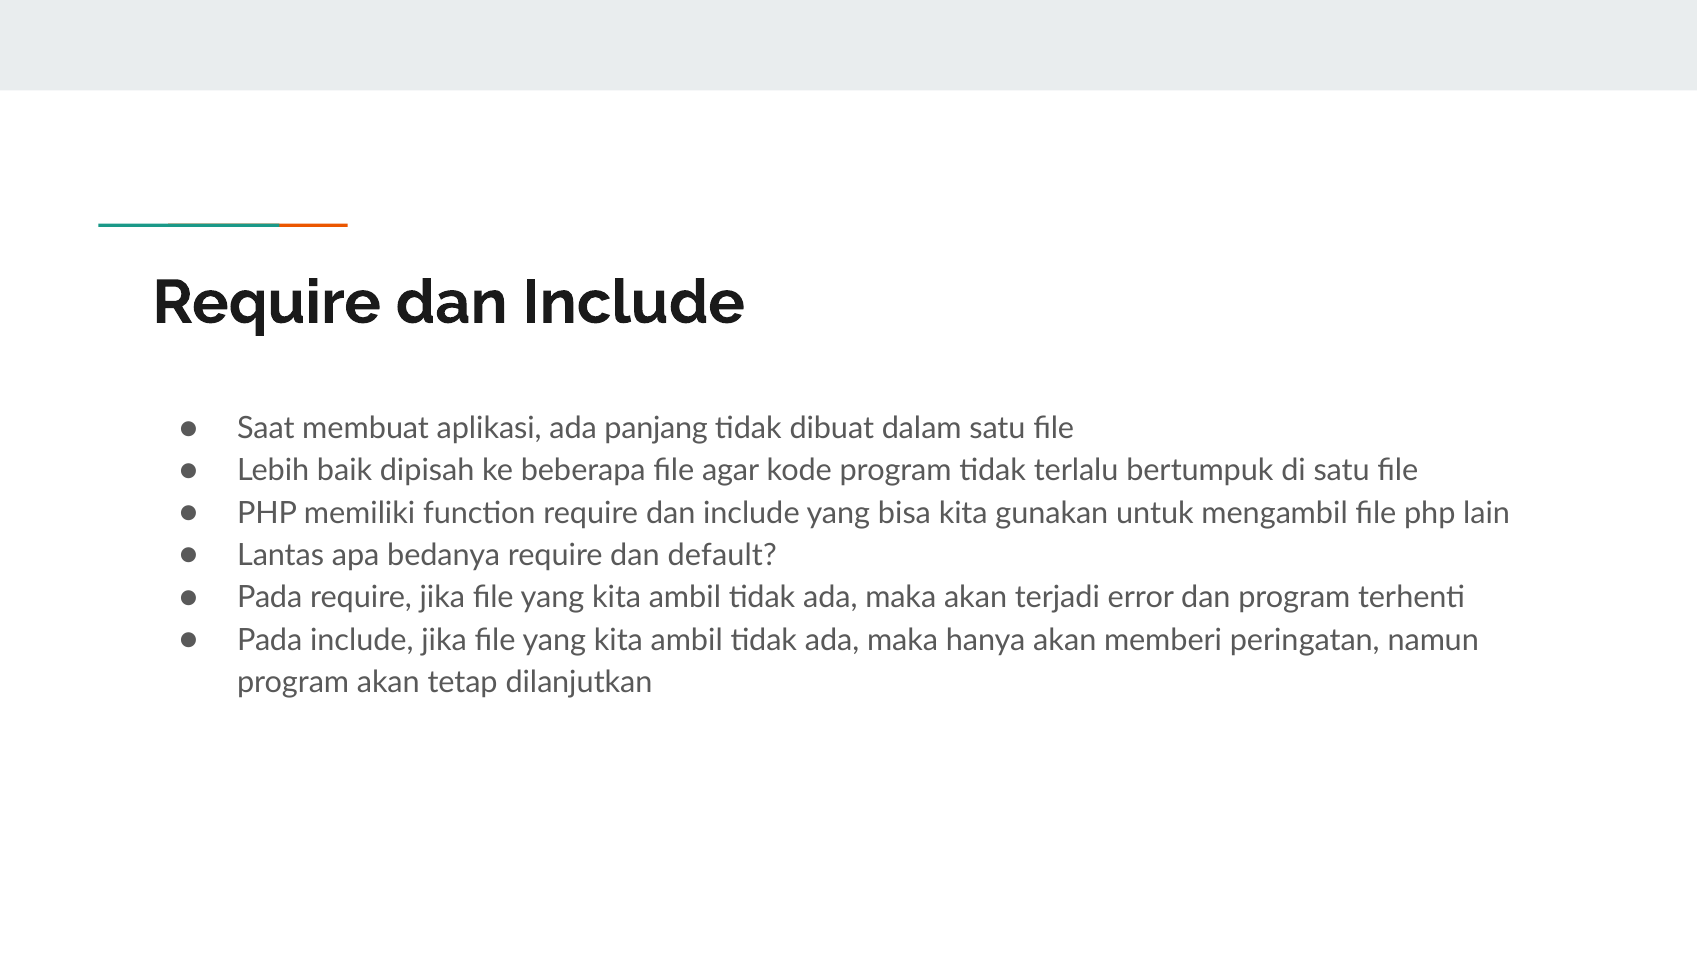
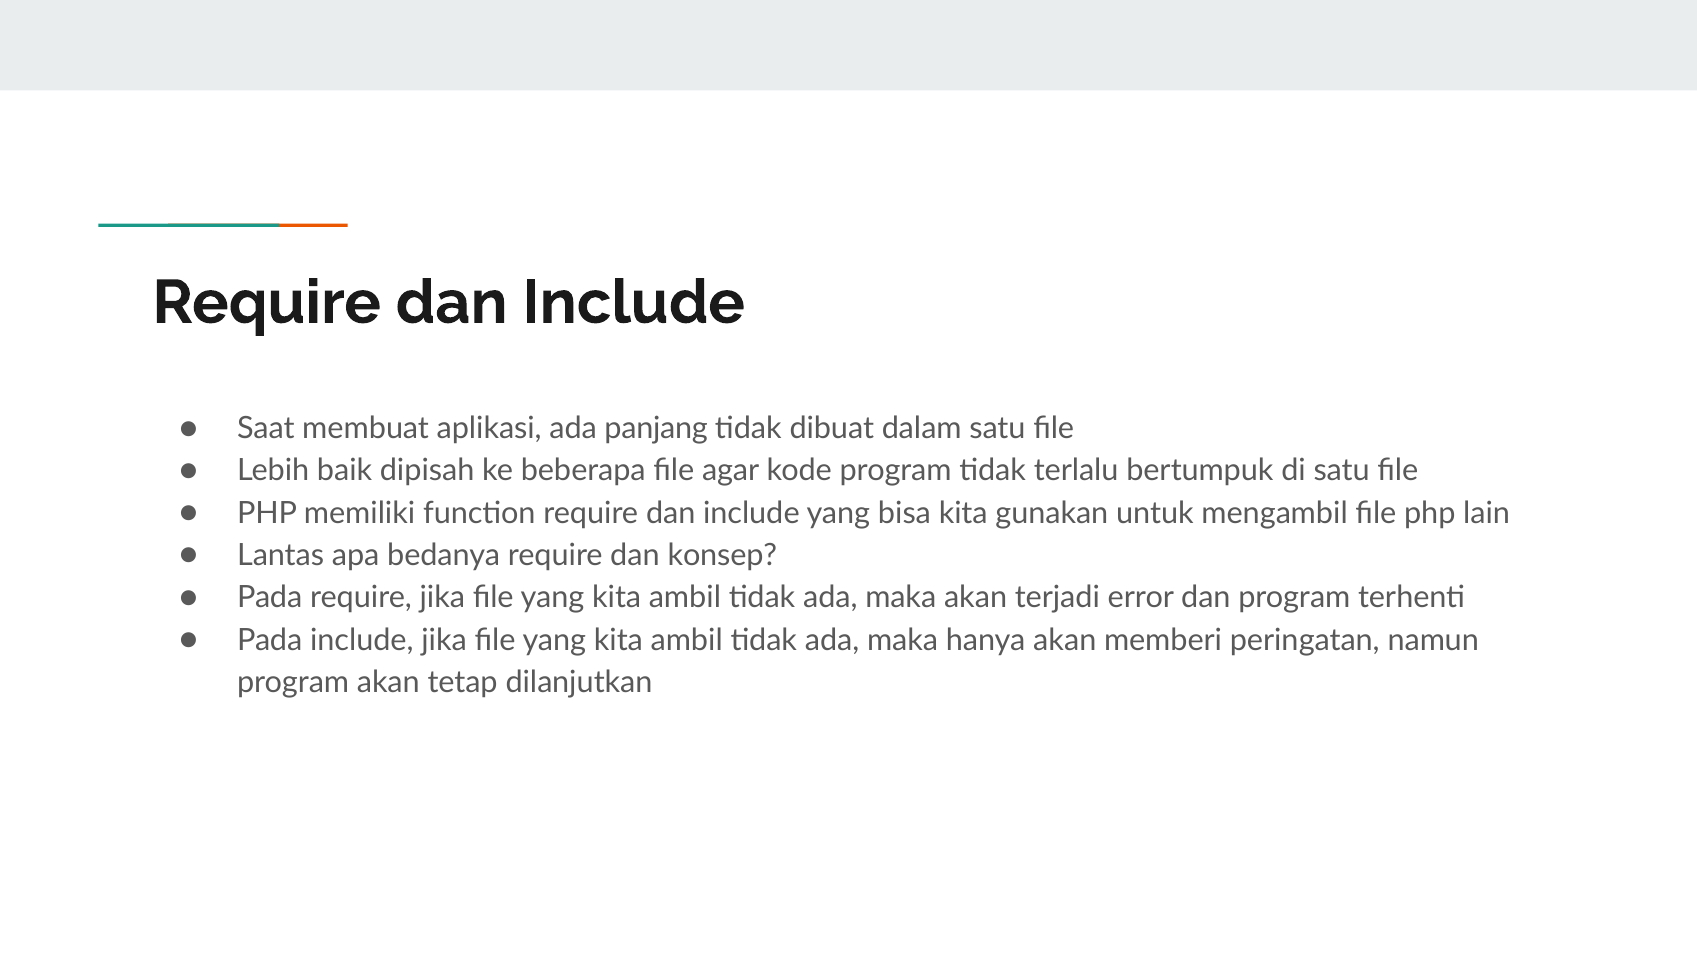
default: default -> konsep (722, 556)
